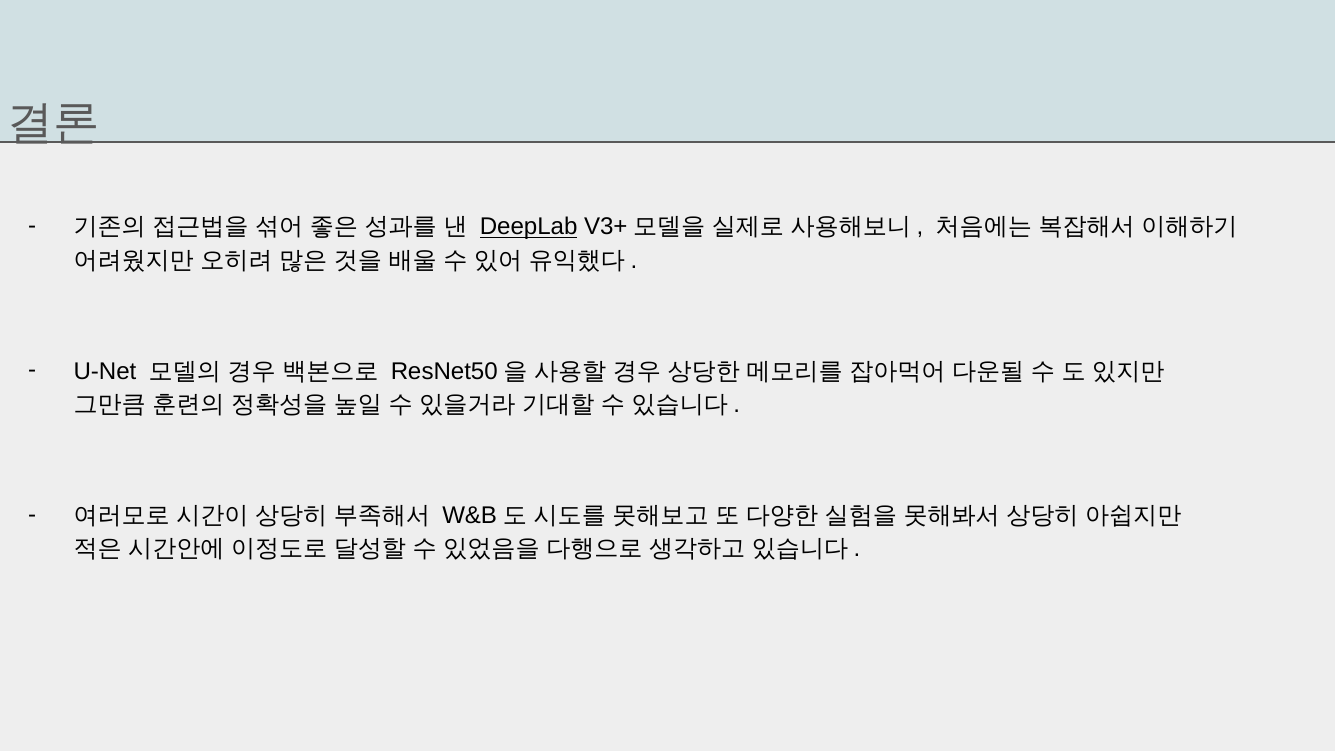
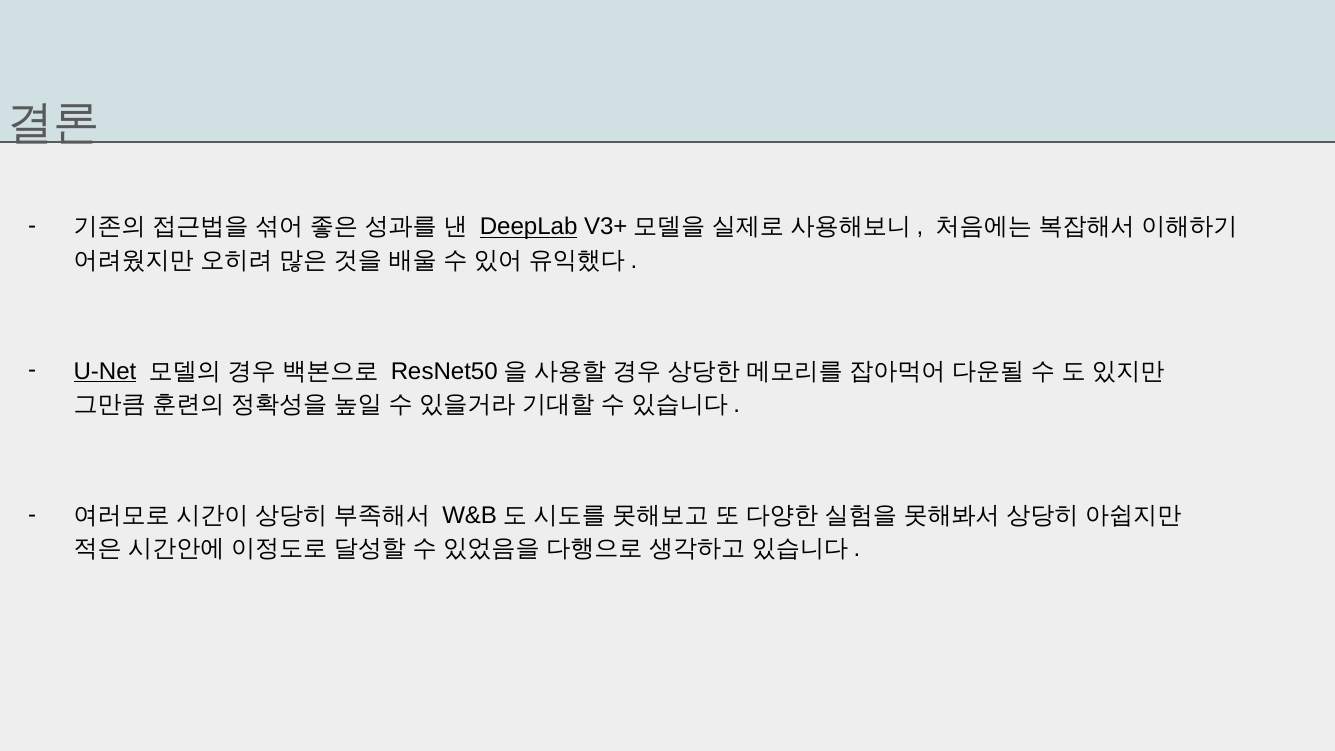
U-Net underline: none -> present (105, 371)
